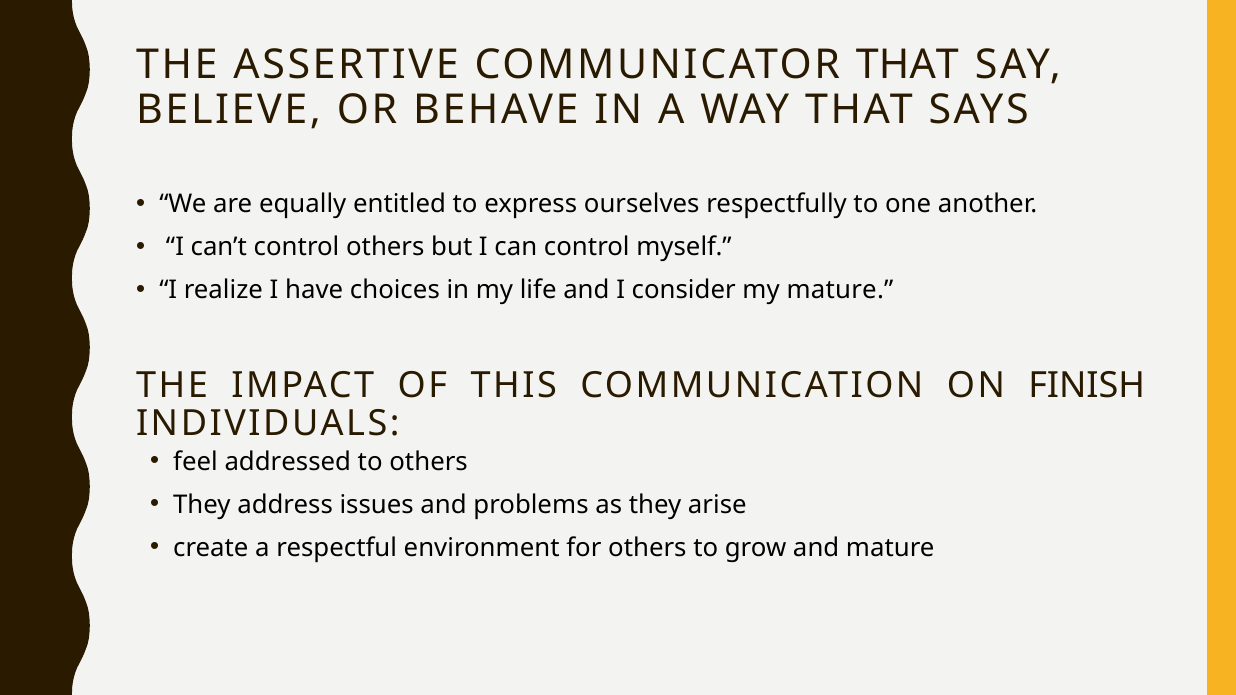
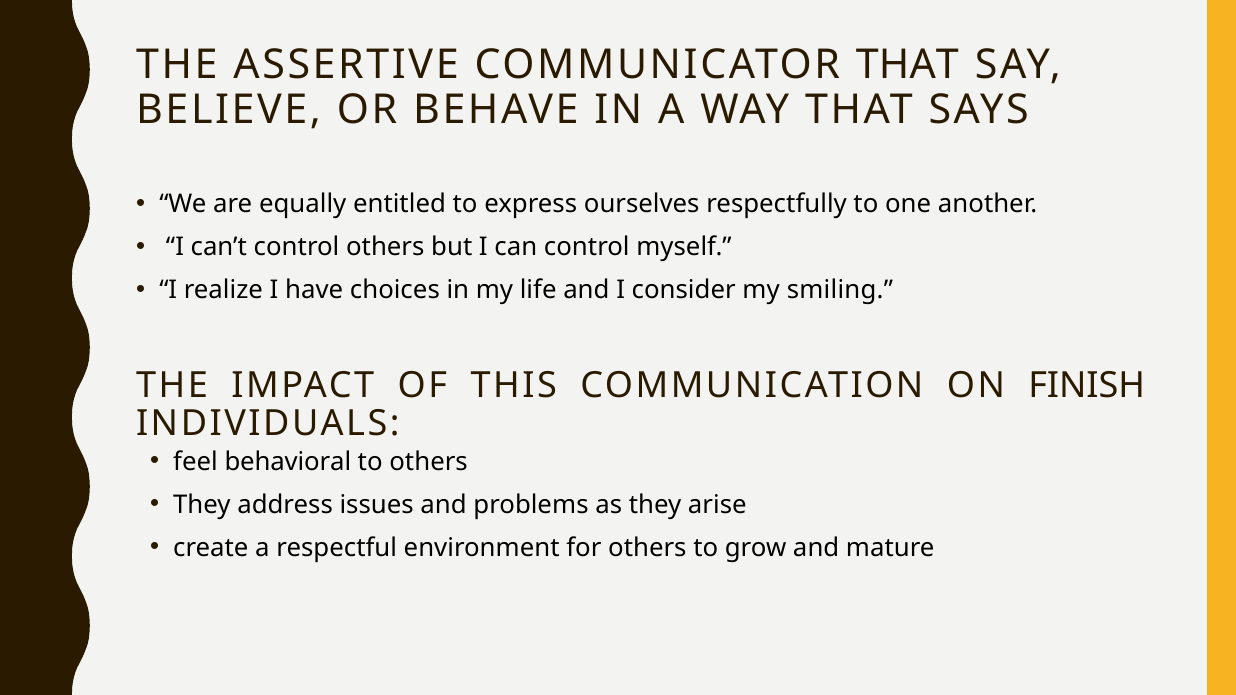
my mature: mature -> smiling (840, 290)
addressed: addressed -> behavioral (288, 462)
